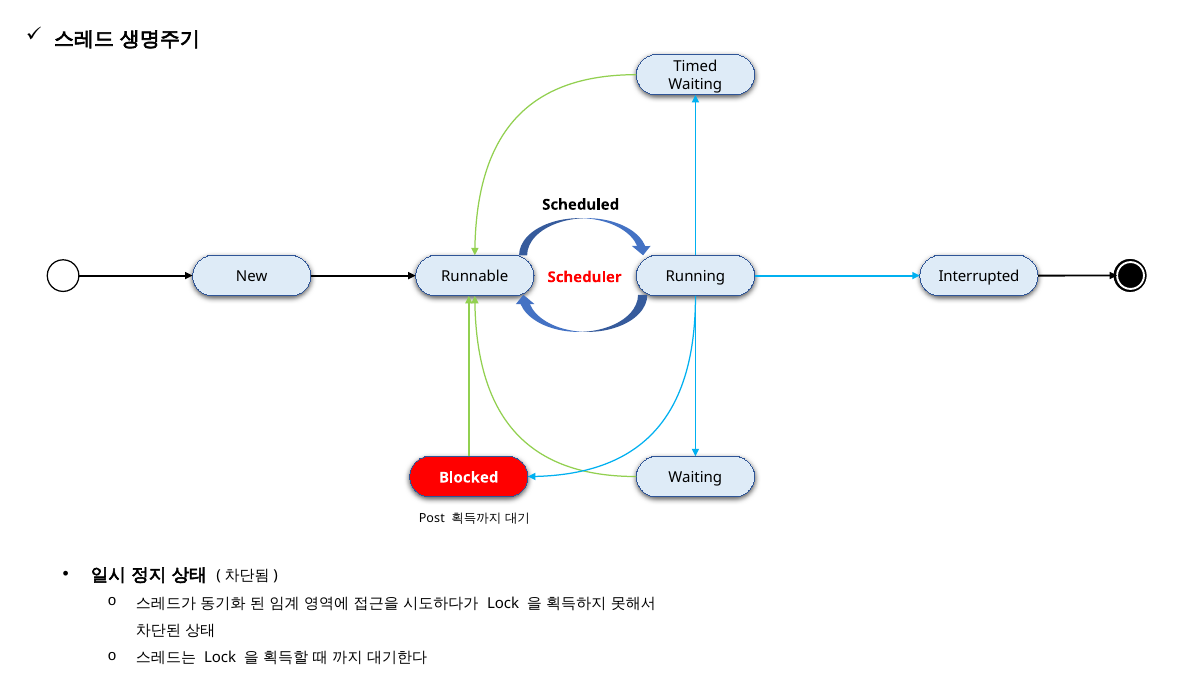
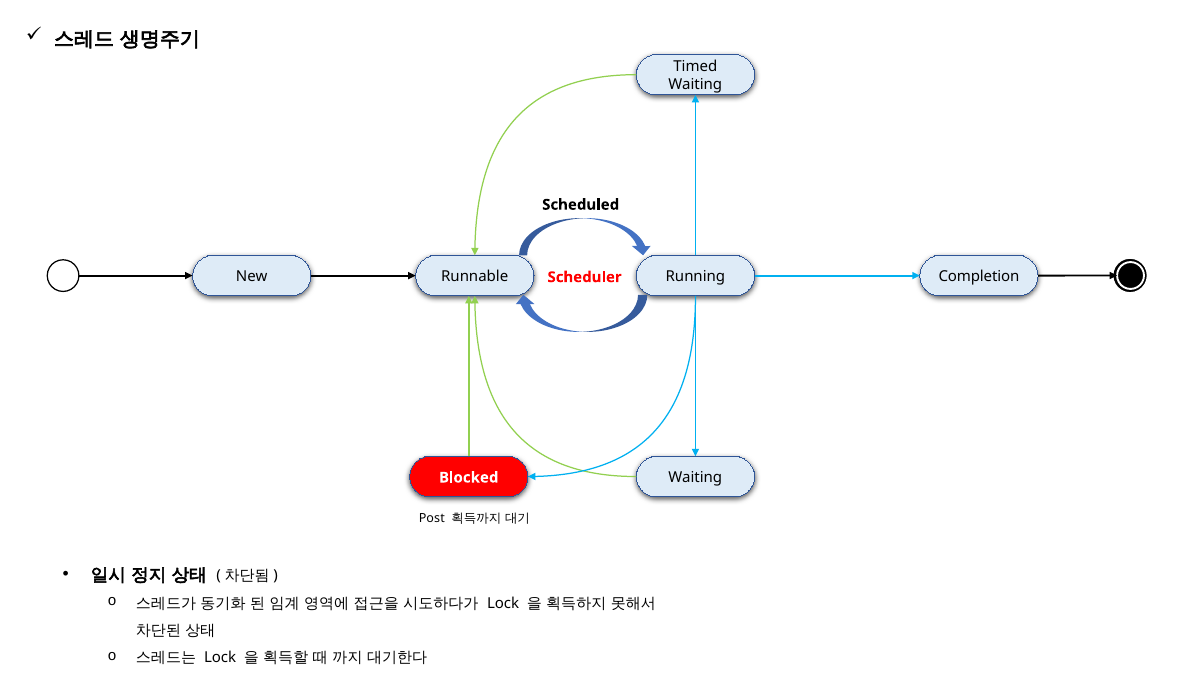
Interrupted: Interrupted -> Completion (979, 277)
